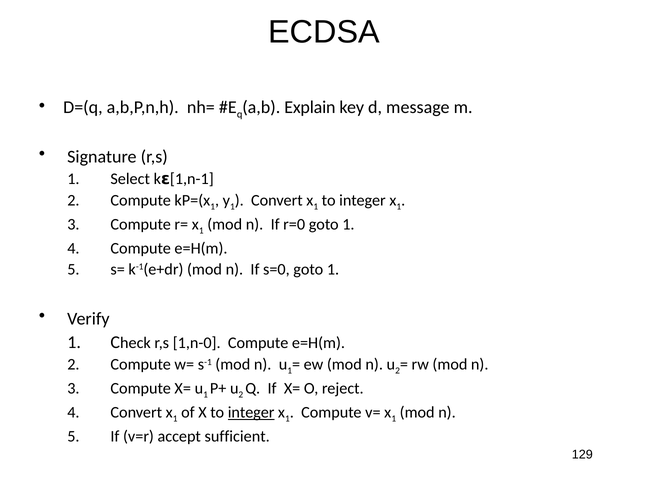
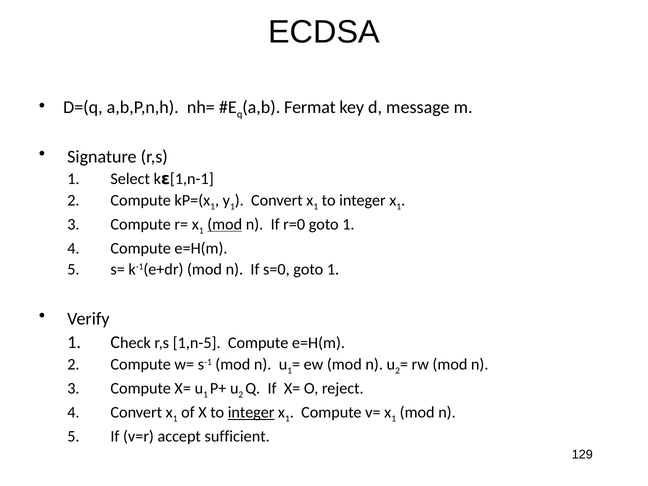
Explain: Explain -> Fermat (310, 107)
mod underline: none -> present (225, 224)
1,n-0: 1,n-0 -> 1,n-5 (197, 343)
